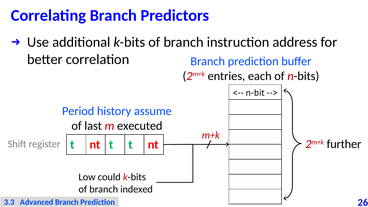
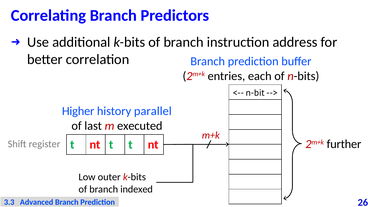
Period: Period -> Higher (78, 111)
assume: assume -> parallel (153, 111)
could: could -> outer (109, 177)
